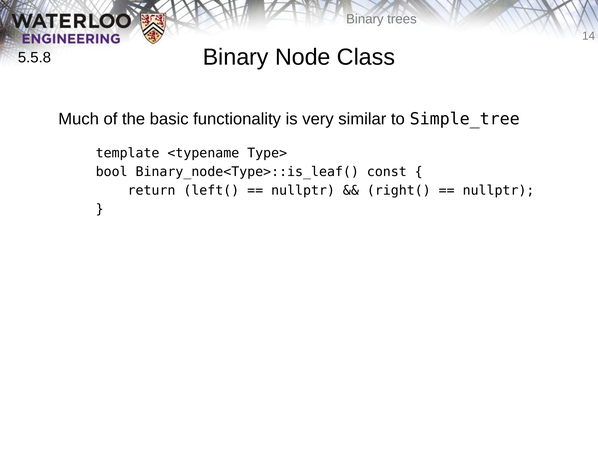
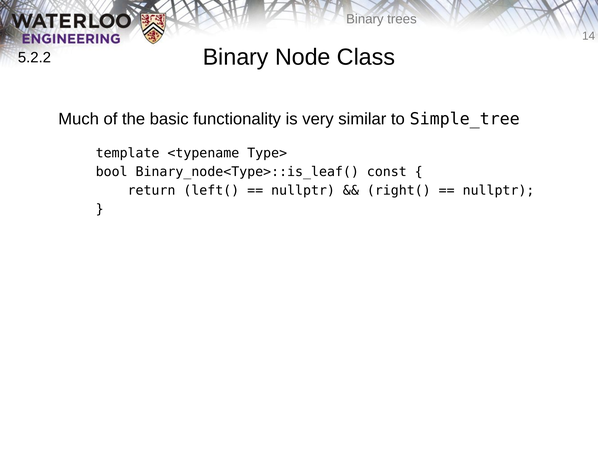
5.5.8: 5.5.8 -> 5.2.2 (34, 58)
